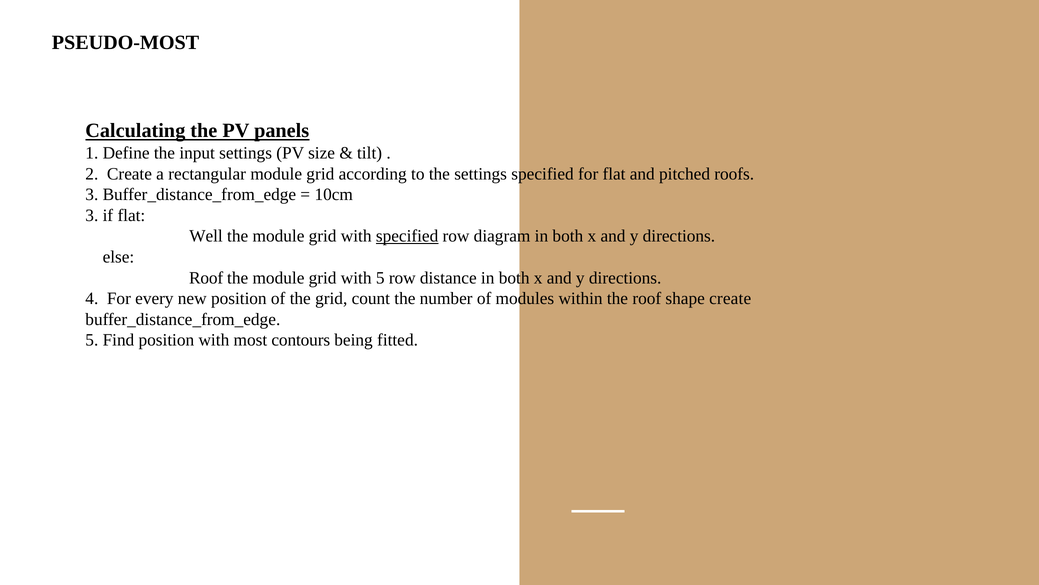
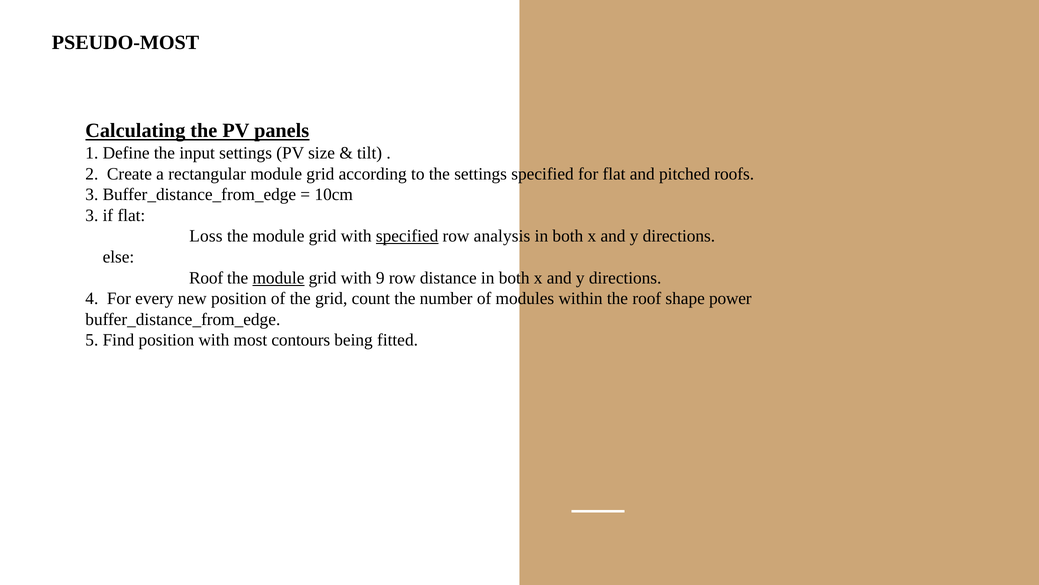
Well: Well -> Loss (206, 236)
diagram: diagram -> analysis (502, 236)
module underline: none -> present (278, 278)
with 5: 5 -> 9 (380, 278)
shape create: create -> power (730, 298)
